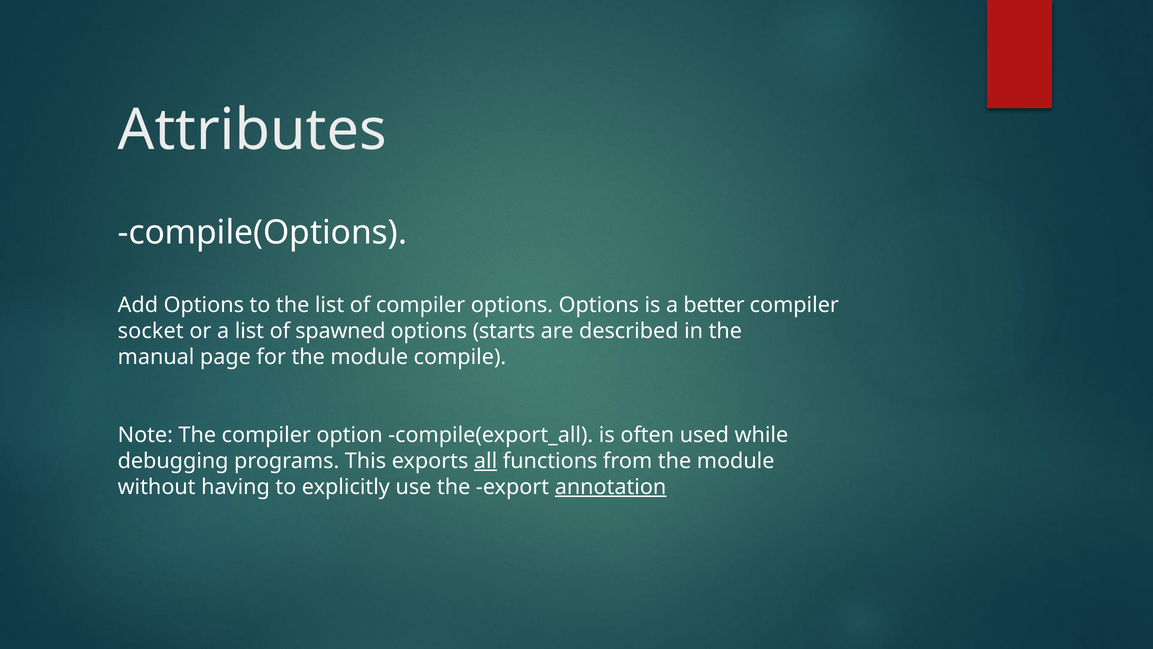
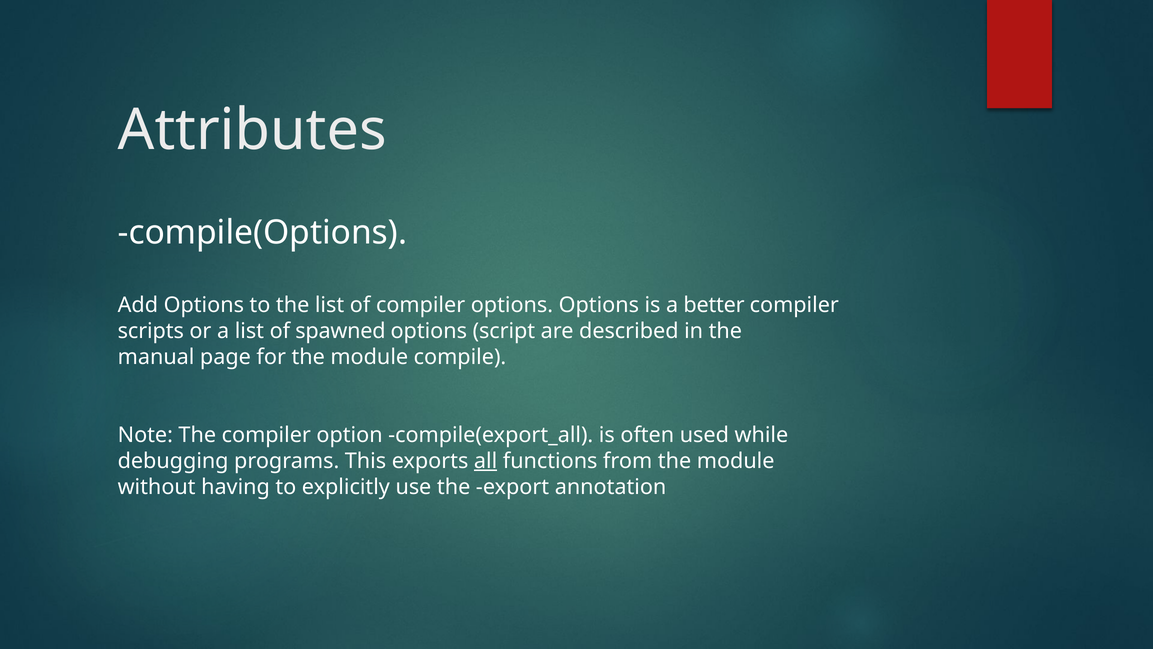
socket: socket -> scripts (151, 331)
starts: starts -> script (504, 331)
annotation underline: present -> none (611, 487)
